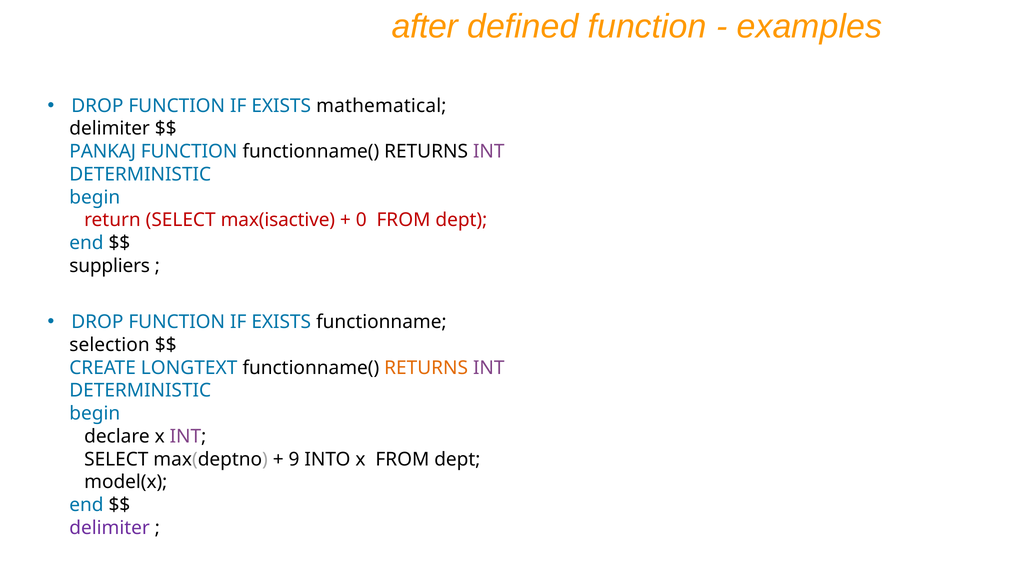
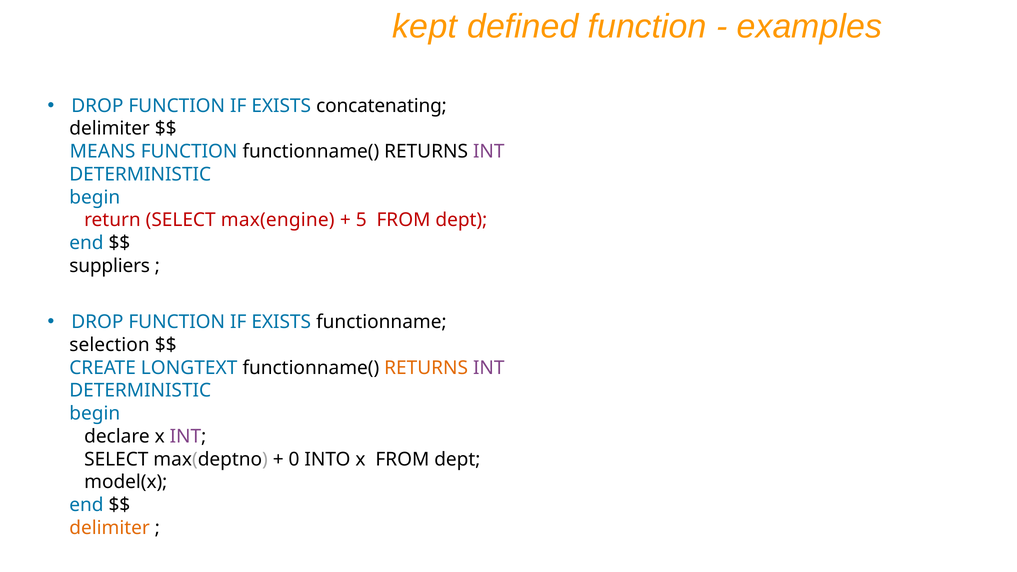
after: after -> kept (425, 26)
mathematical: mathematical -> concatenating (382, 106)
PANKAJ: PANKAJ -> MEANS (103, 152)
max(isactive: max(isactive -> max(engine (278, 220)
0: 0 -> 5 (361, 220)
9: 9 -> 0 (294, 459)
delimiter colour: purple -> orange (110, 528)
